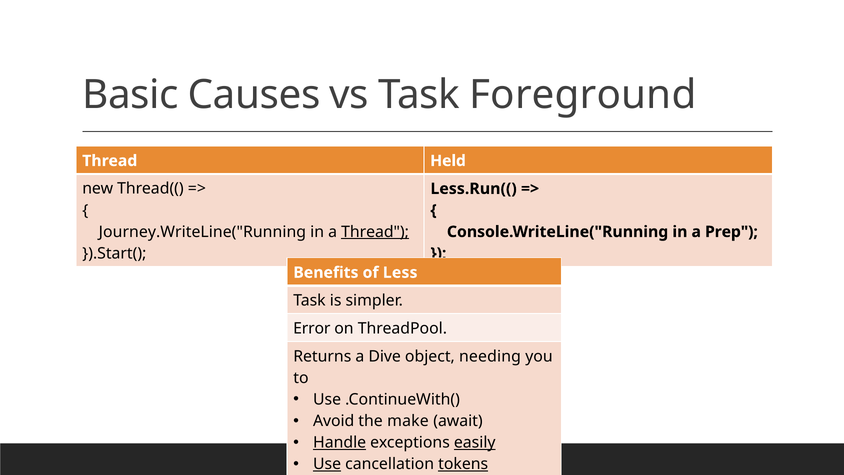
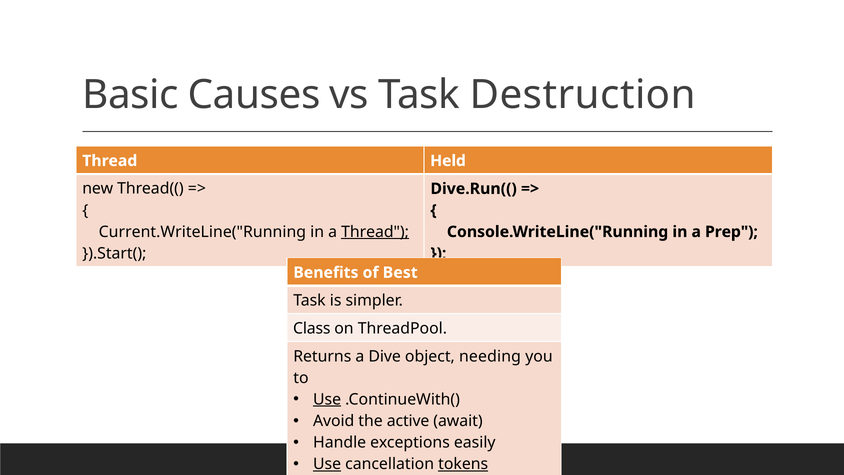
Foreground: Foreground -> Destruction (583, 95)
Less.Run((: Less.Run(( -> Dive.Run(( (474, 189)
Journey.WriteLine("Running: Journey.WriteLine("Running -> Current.WriteLine("Running (202, 232)
Less: Less -> Best (400, 272)
Error: Error -> Class (312, 328)
Use underline: none -> present (327, 399)
make: make -> active (408, 421)
Handle underline: present -> none (340, 442)
easily underline: present -> none (475, 442)
